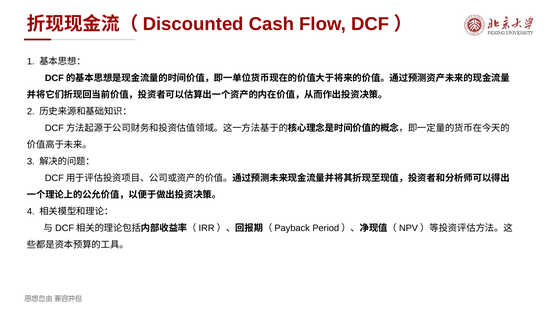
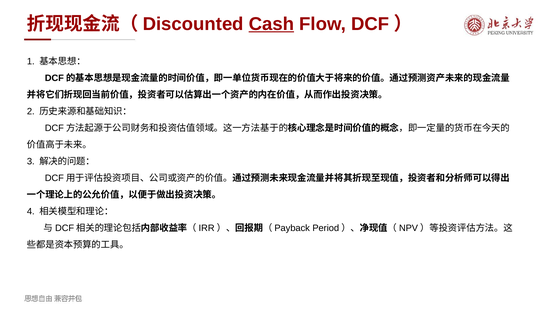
Cash underline: none -> present (271, 24)
